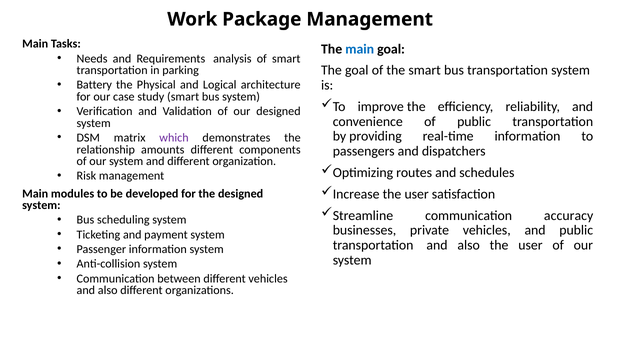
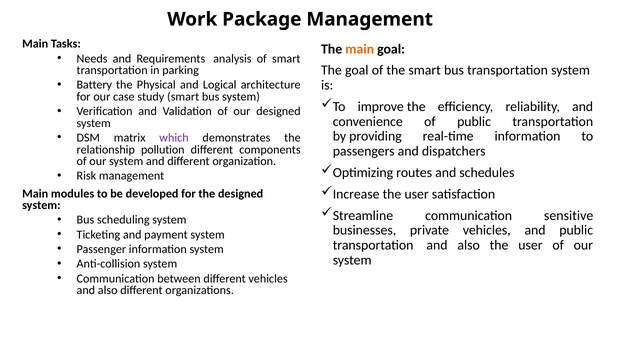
main colour: blue -> orange (360, 49)
amounts: amounts -> pollution (163, 149)
accuracy: accuracy -> sensitive (569, 215)
